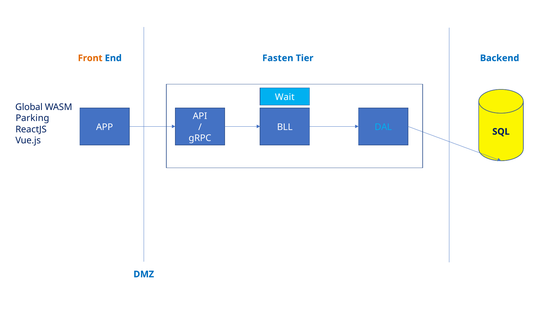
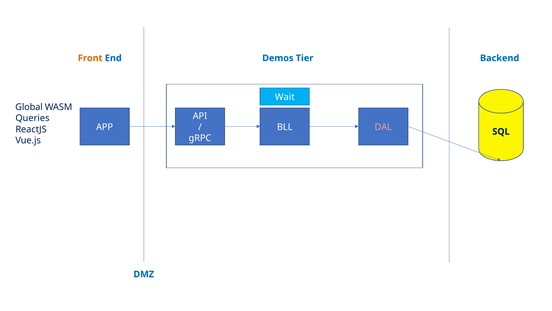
Fasten: Fasten -> Demos (278, 58)
Parking: Parking -> Queries (32, 118)
DAL colour: light blue -> pink (383, 127)
